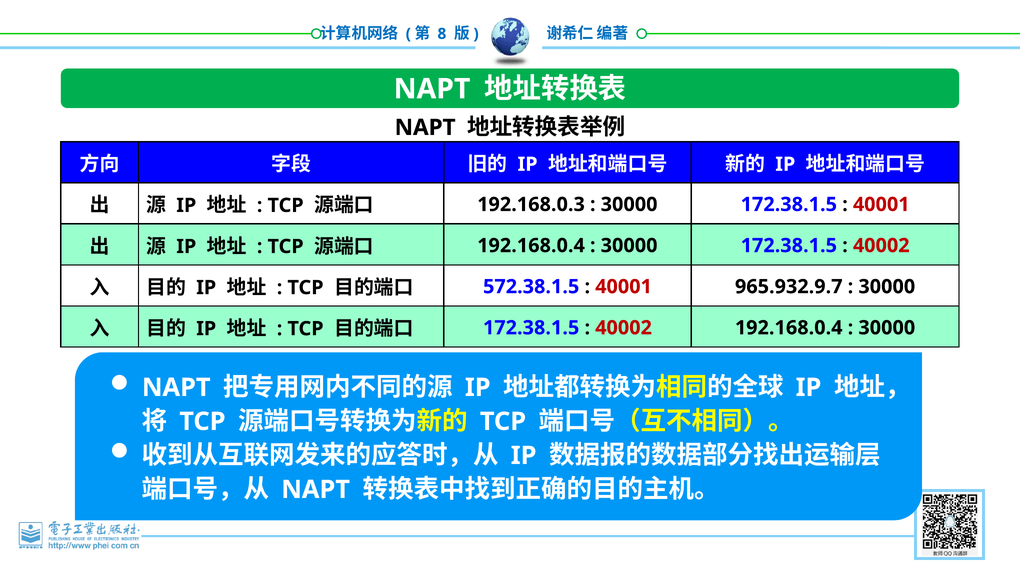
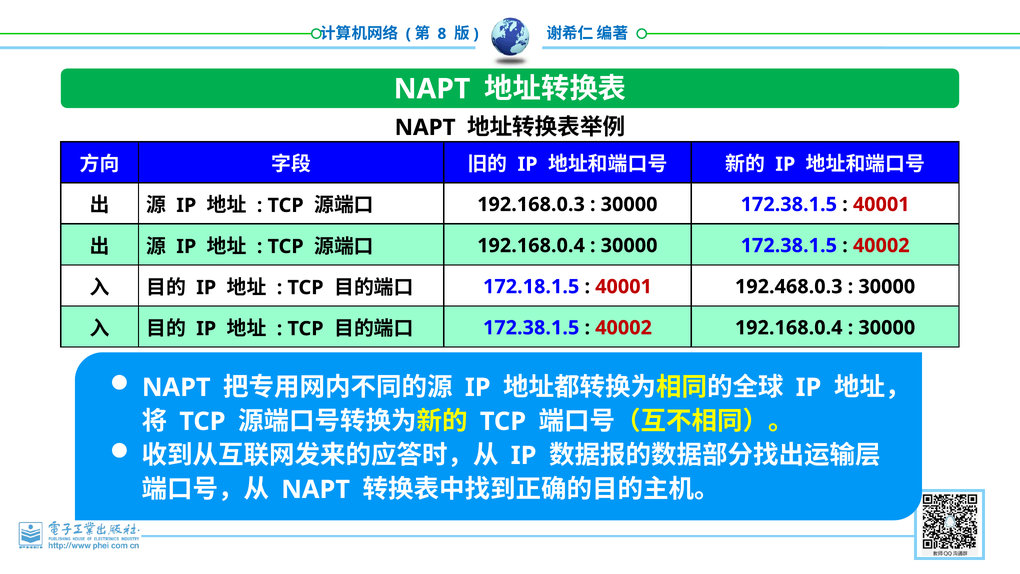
572.38.1.5: 572.38.1.5 -> 172.18.1.5 (531, 287)
965.932.9.7: 965.932.9.7 -> 192.468.0.3 (789, 287)
